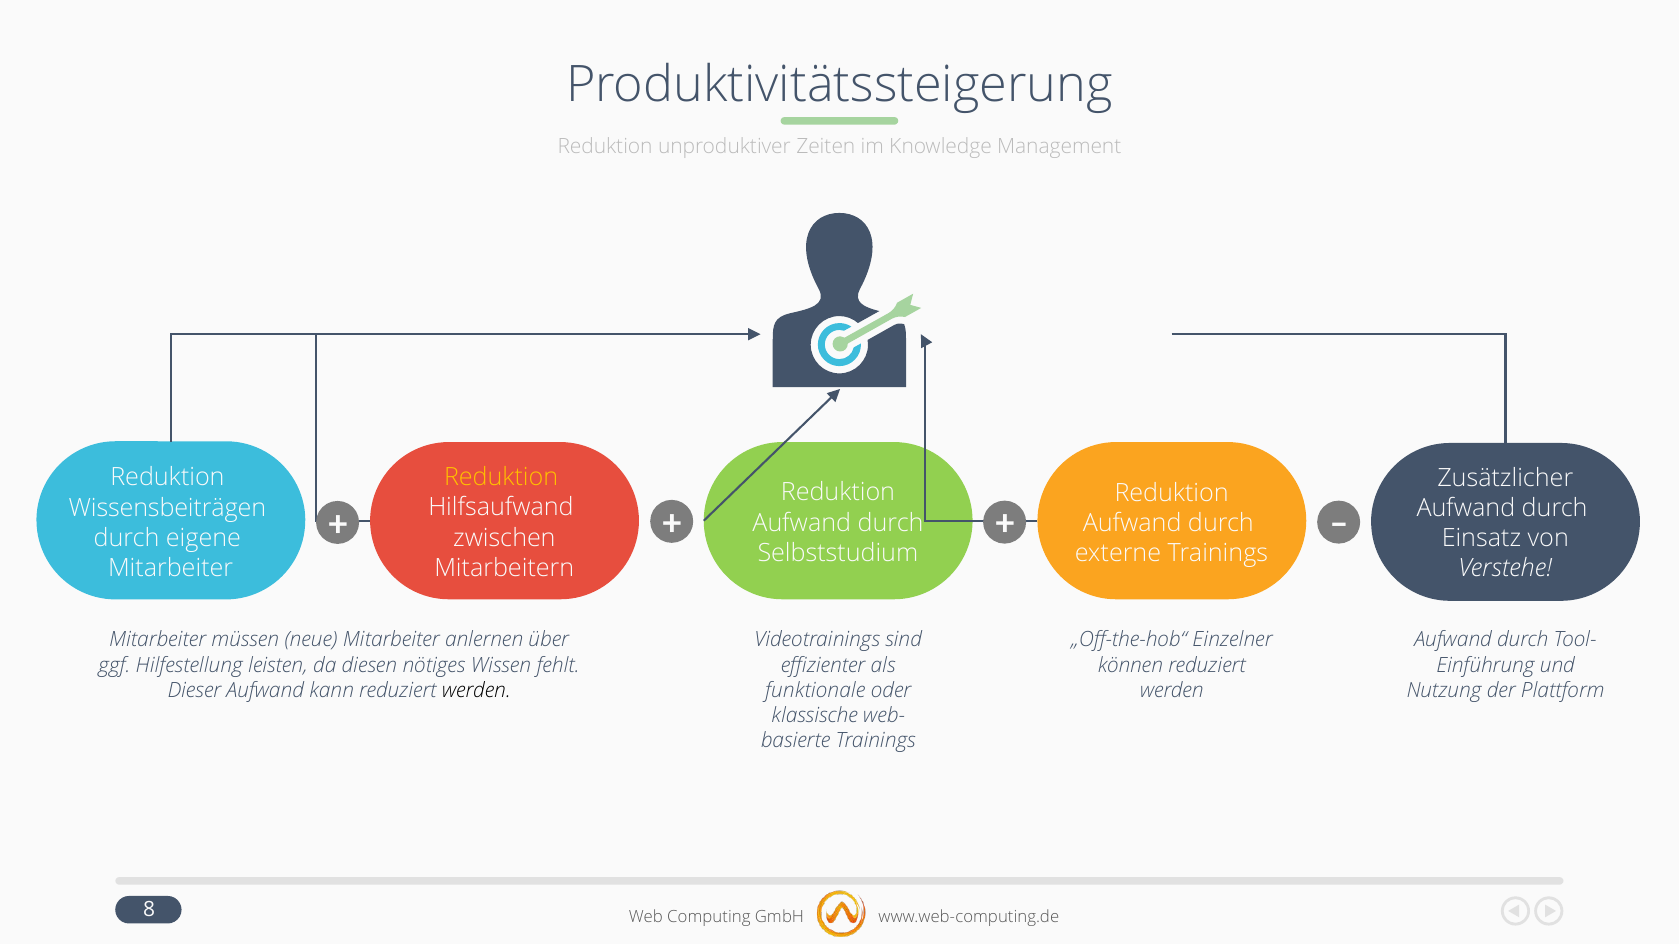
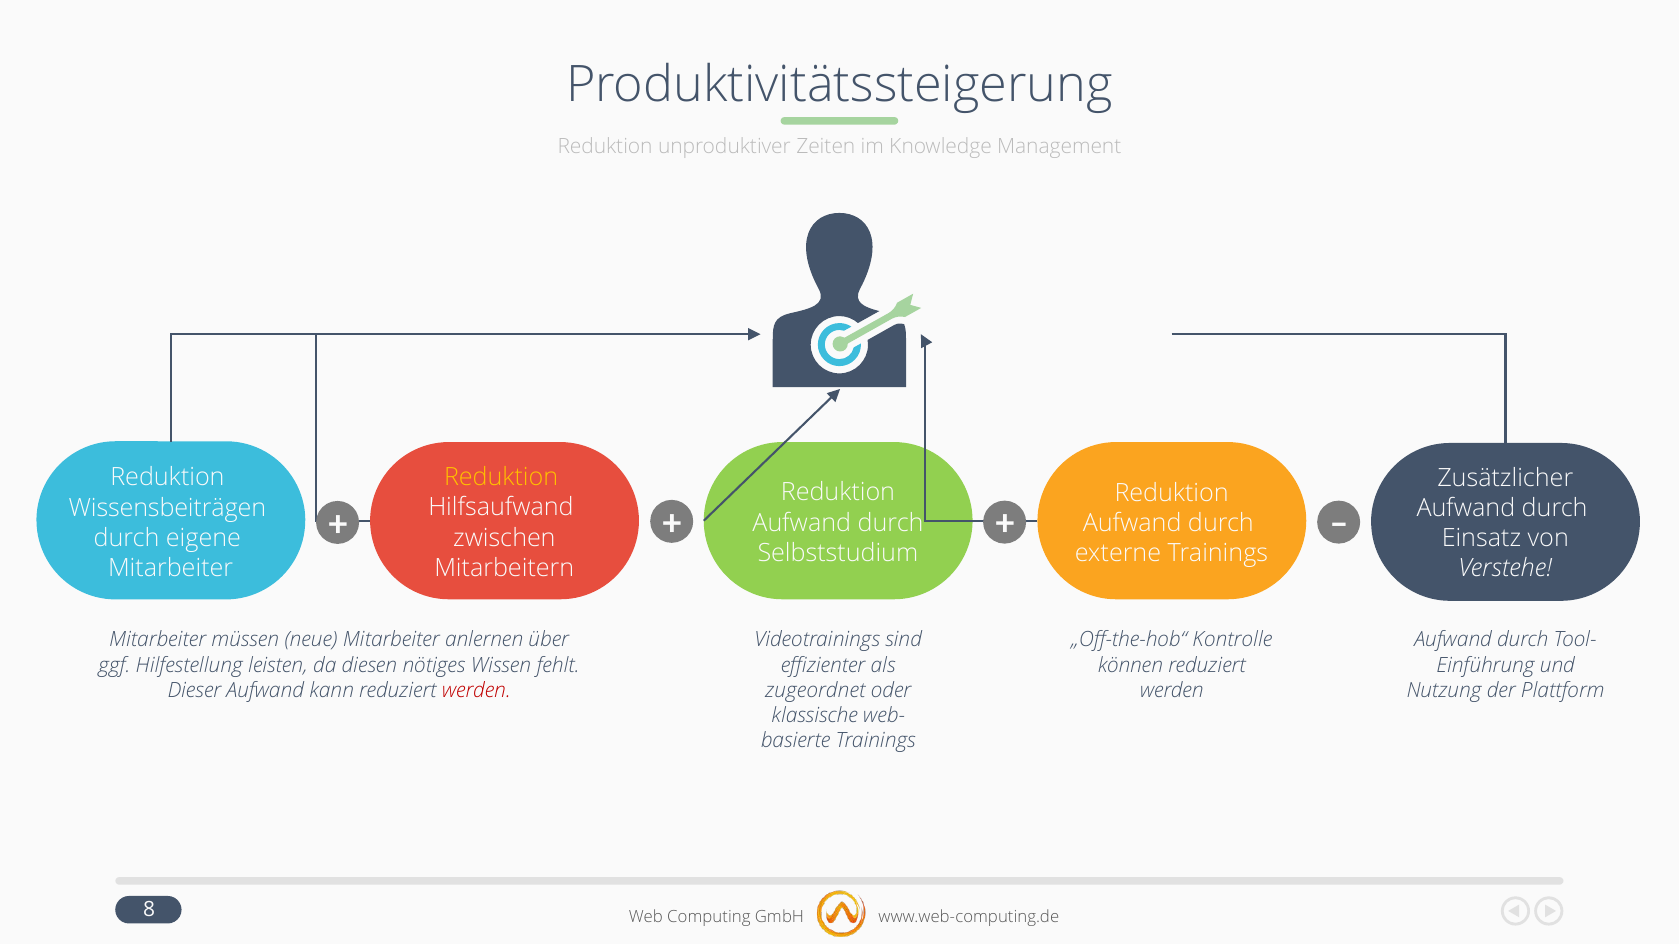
Einzelner: Einzelner -> Kontrolle (1232, 640)
werden colour: black -> red (476, 691)
funktionale: funktionale -> zugeordnet (815, 691)
